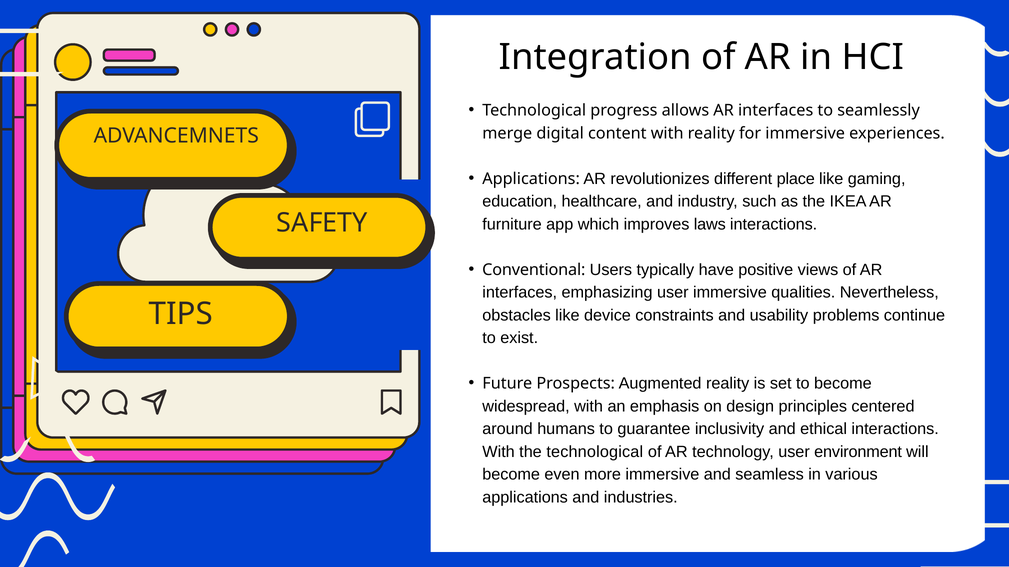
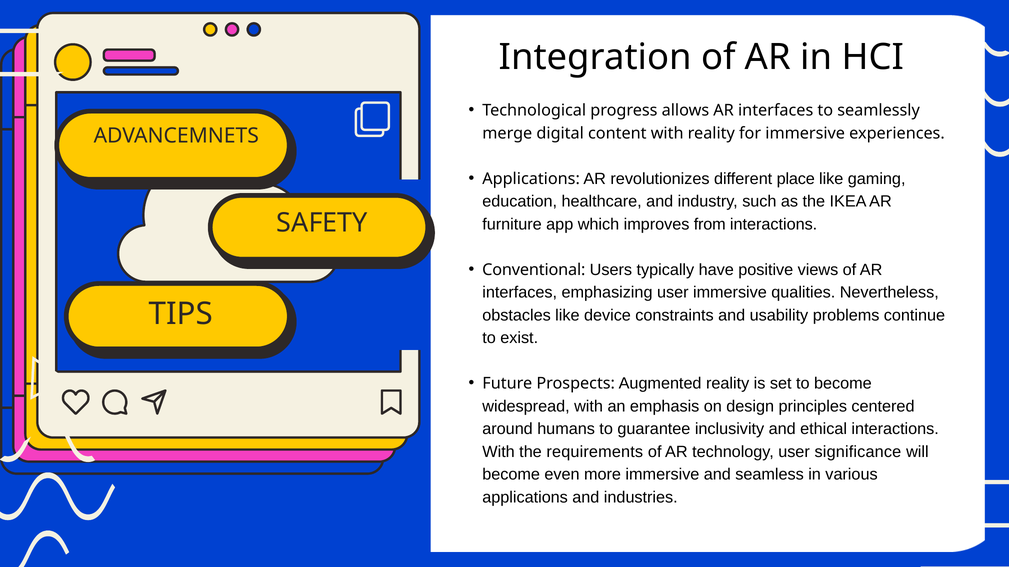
laws: laws -> from (710, 224)
the technological: technological -> requirements (595, 452)
environment: environment -> significance (858, 452)
